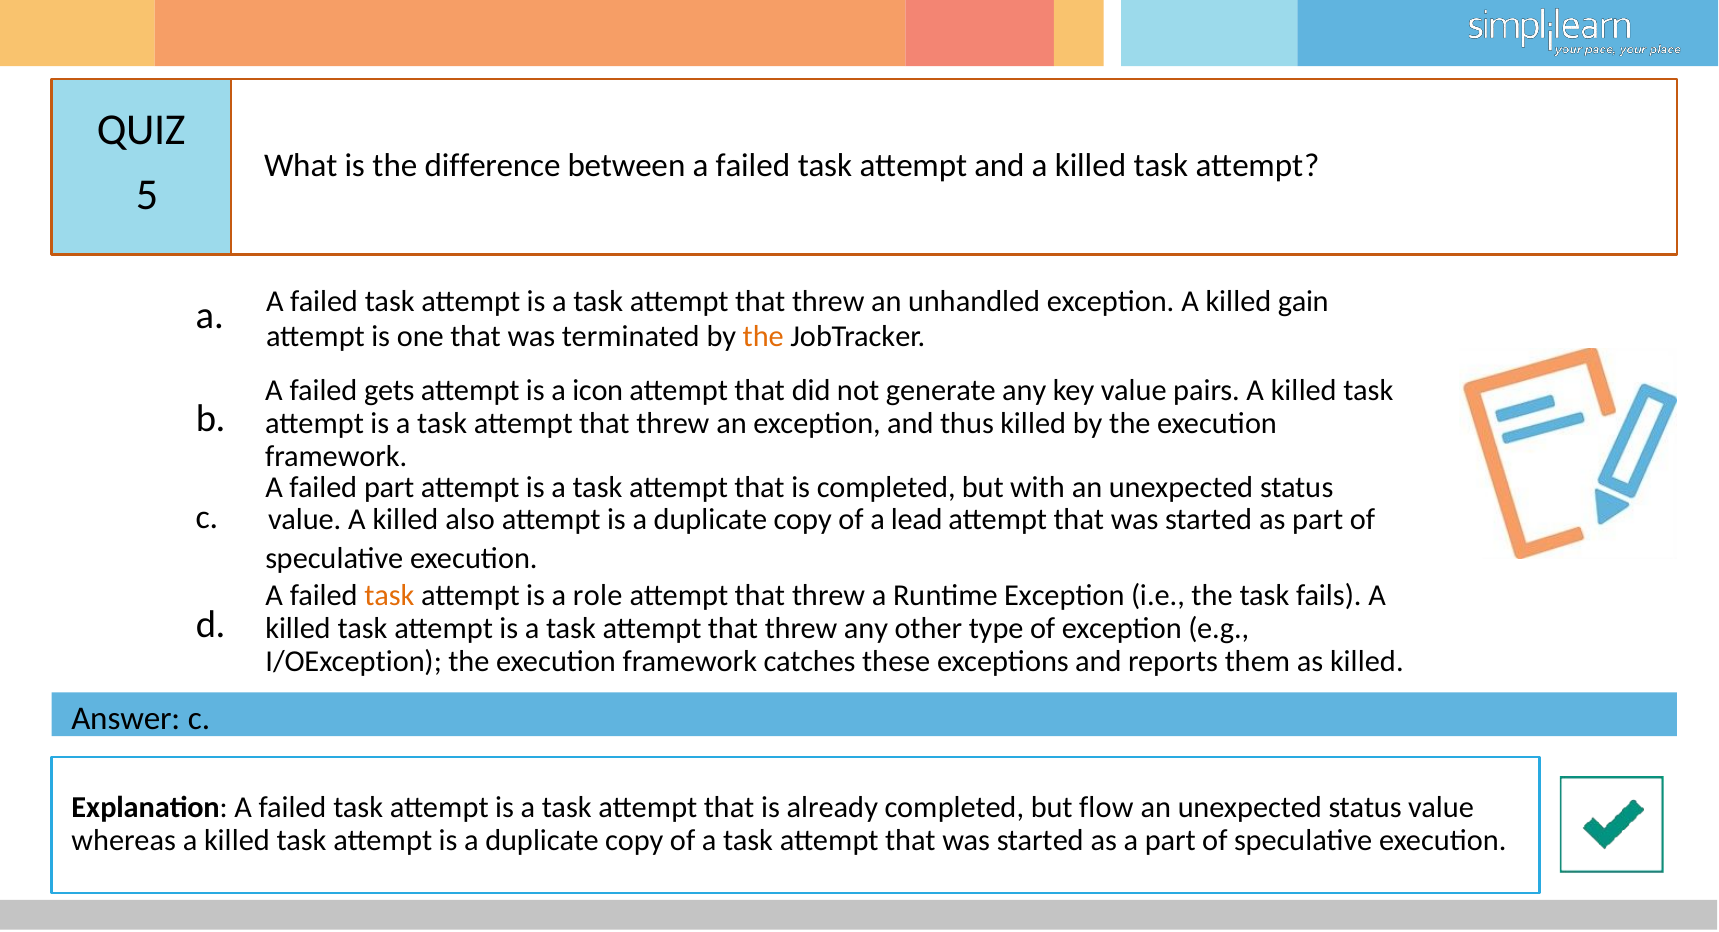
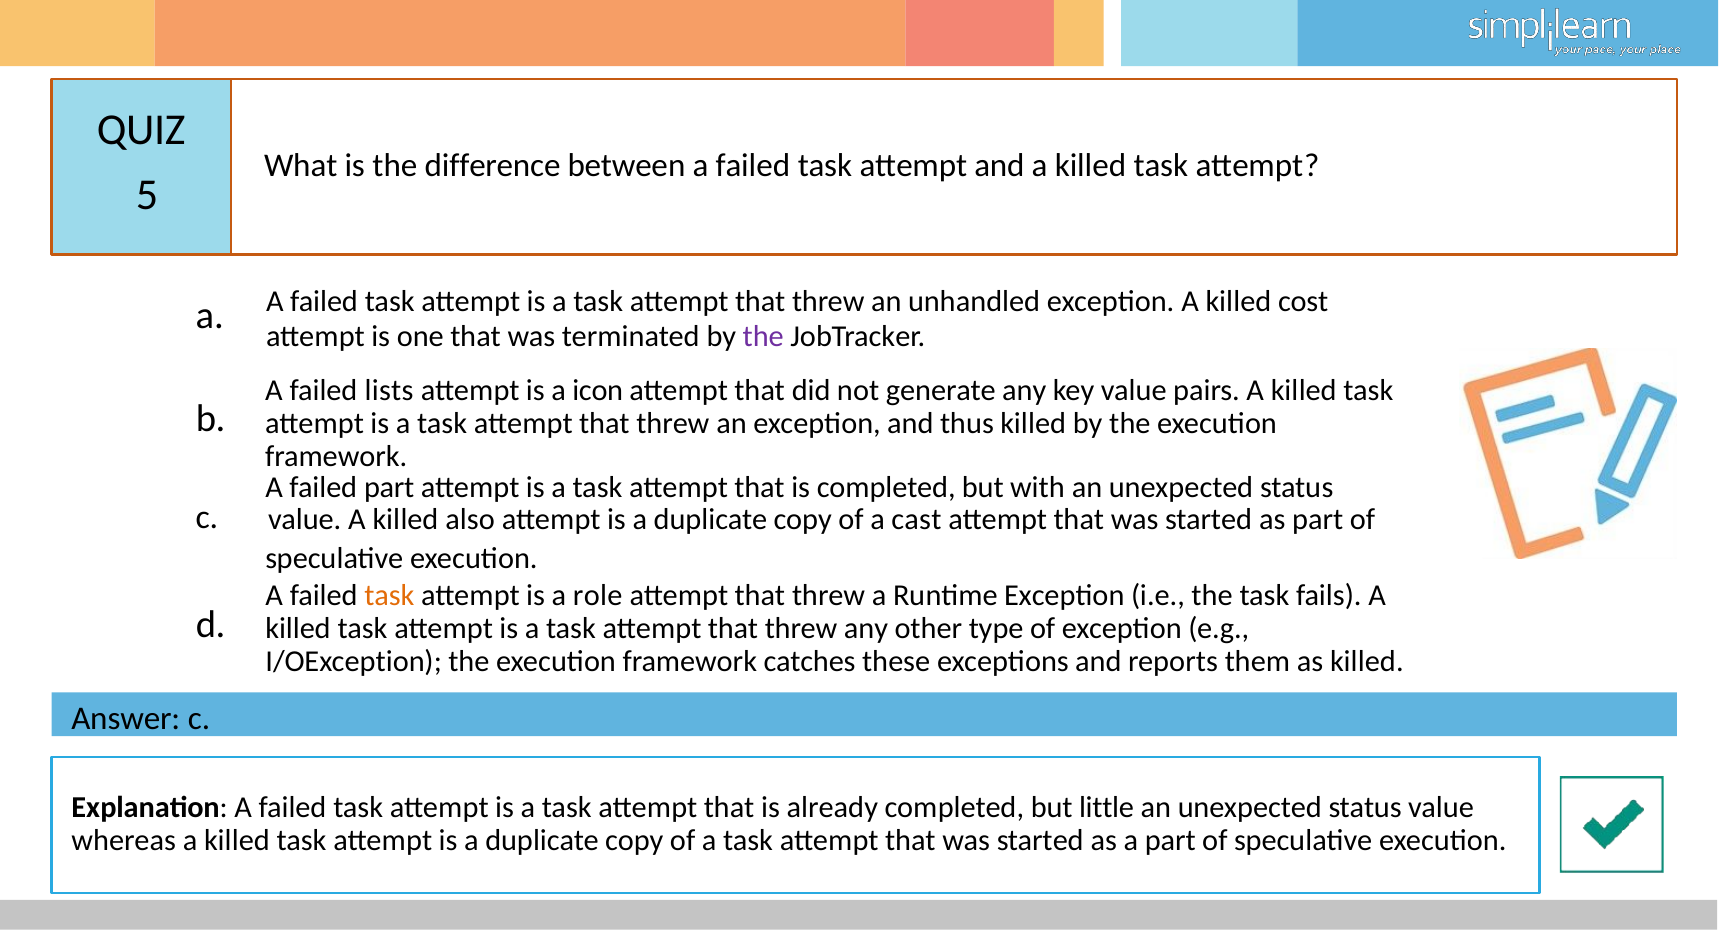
gain: gain -> cost (1303, 302)
the colour: orange -> purple (763, 337)
gets: gets -> lists (389, 391)
lead: lead -> cast (916, 520)
flow: flow -> little (1106, 808)
